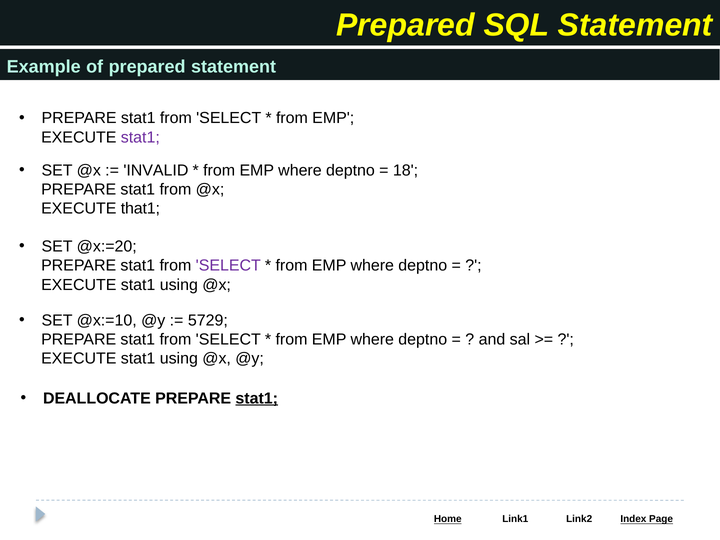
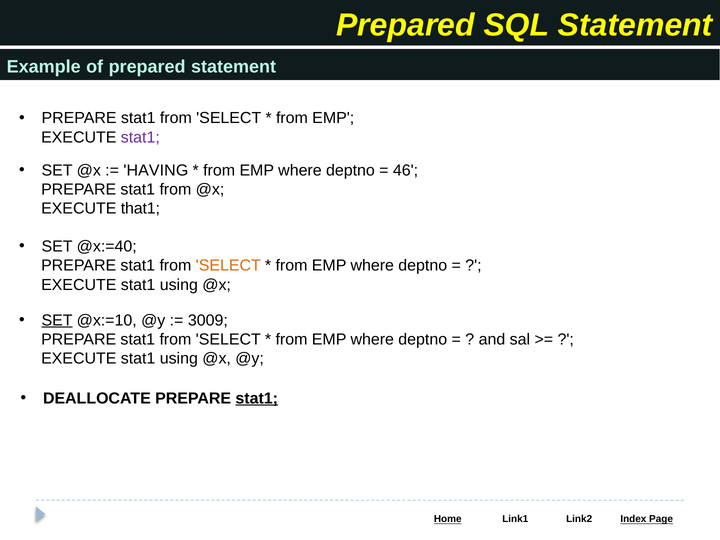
INVALID: INVALID -> HAVING (156, 170)
18: 18 -> 46 (406, 170)
@x:=20: @x:=20 -> @x:=40 (107, 246)
SELECT colour: purple -> orange (228, 266)
SET underline: none -> present (57, 320)
5729: 5729 -> 3009 (208, 320)
